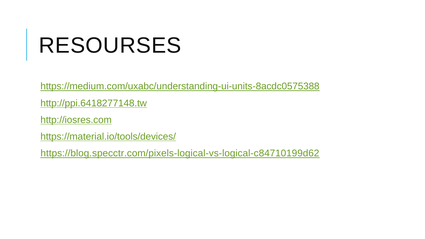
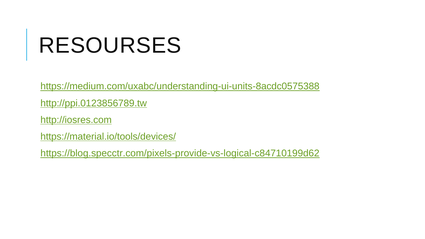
http://ppi.6418277148.tw: http://ppi.6418277148.tw -> http://ppi.0123856789.tw (94, 103)
https://blog.specctr.com/pixels-logical-vs-logical-c84710199d62: https://blog.specctr.com/pixels-logical-vs-logical-c84710199d62 -> https://blog.specctr.com/pixels-provide-vs-logical-c84710199d62 (180, 153)
